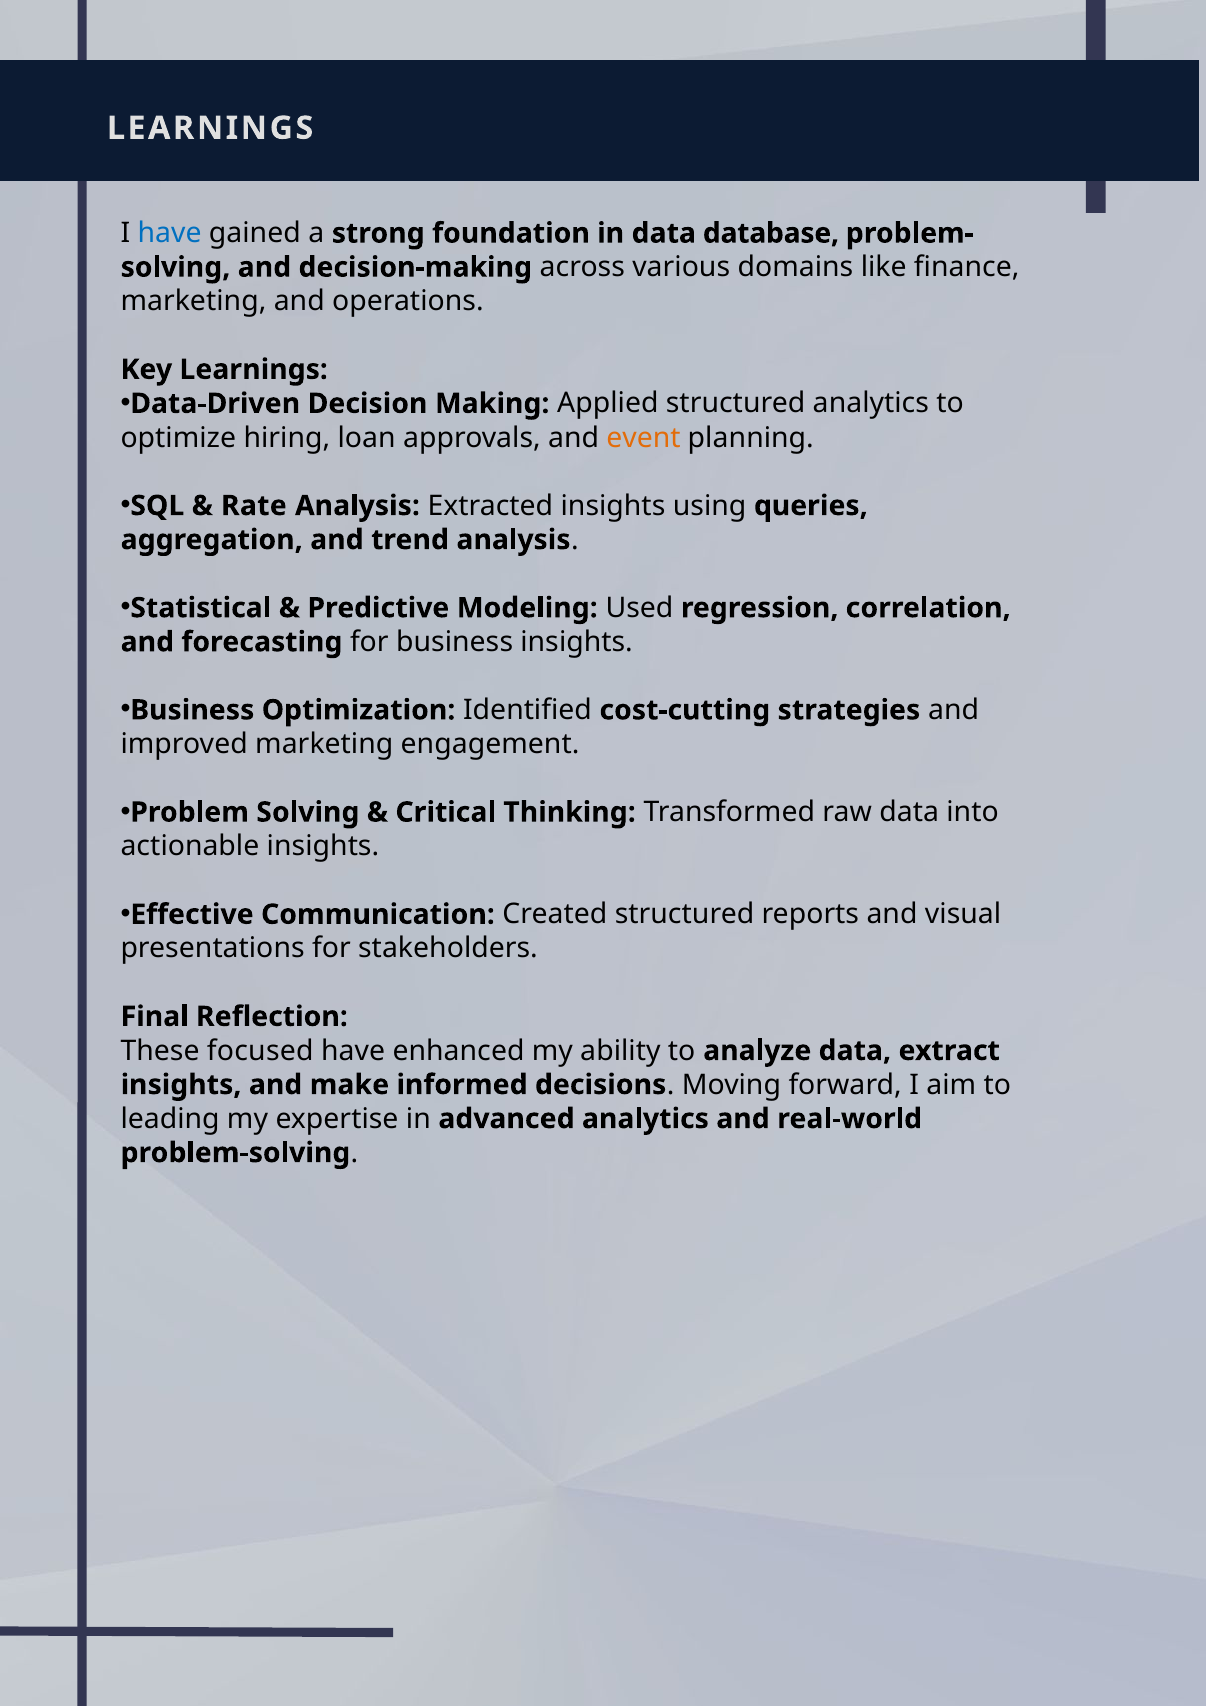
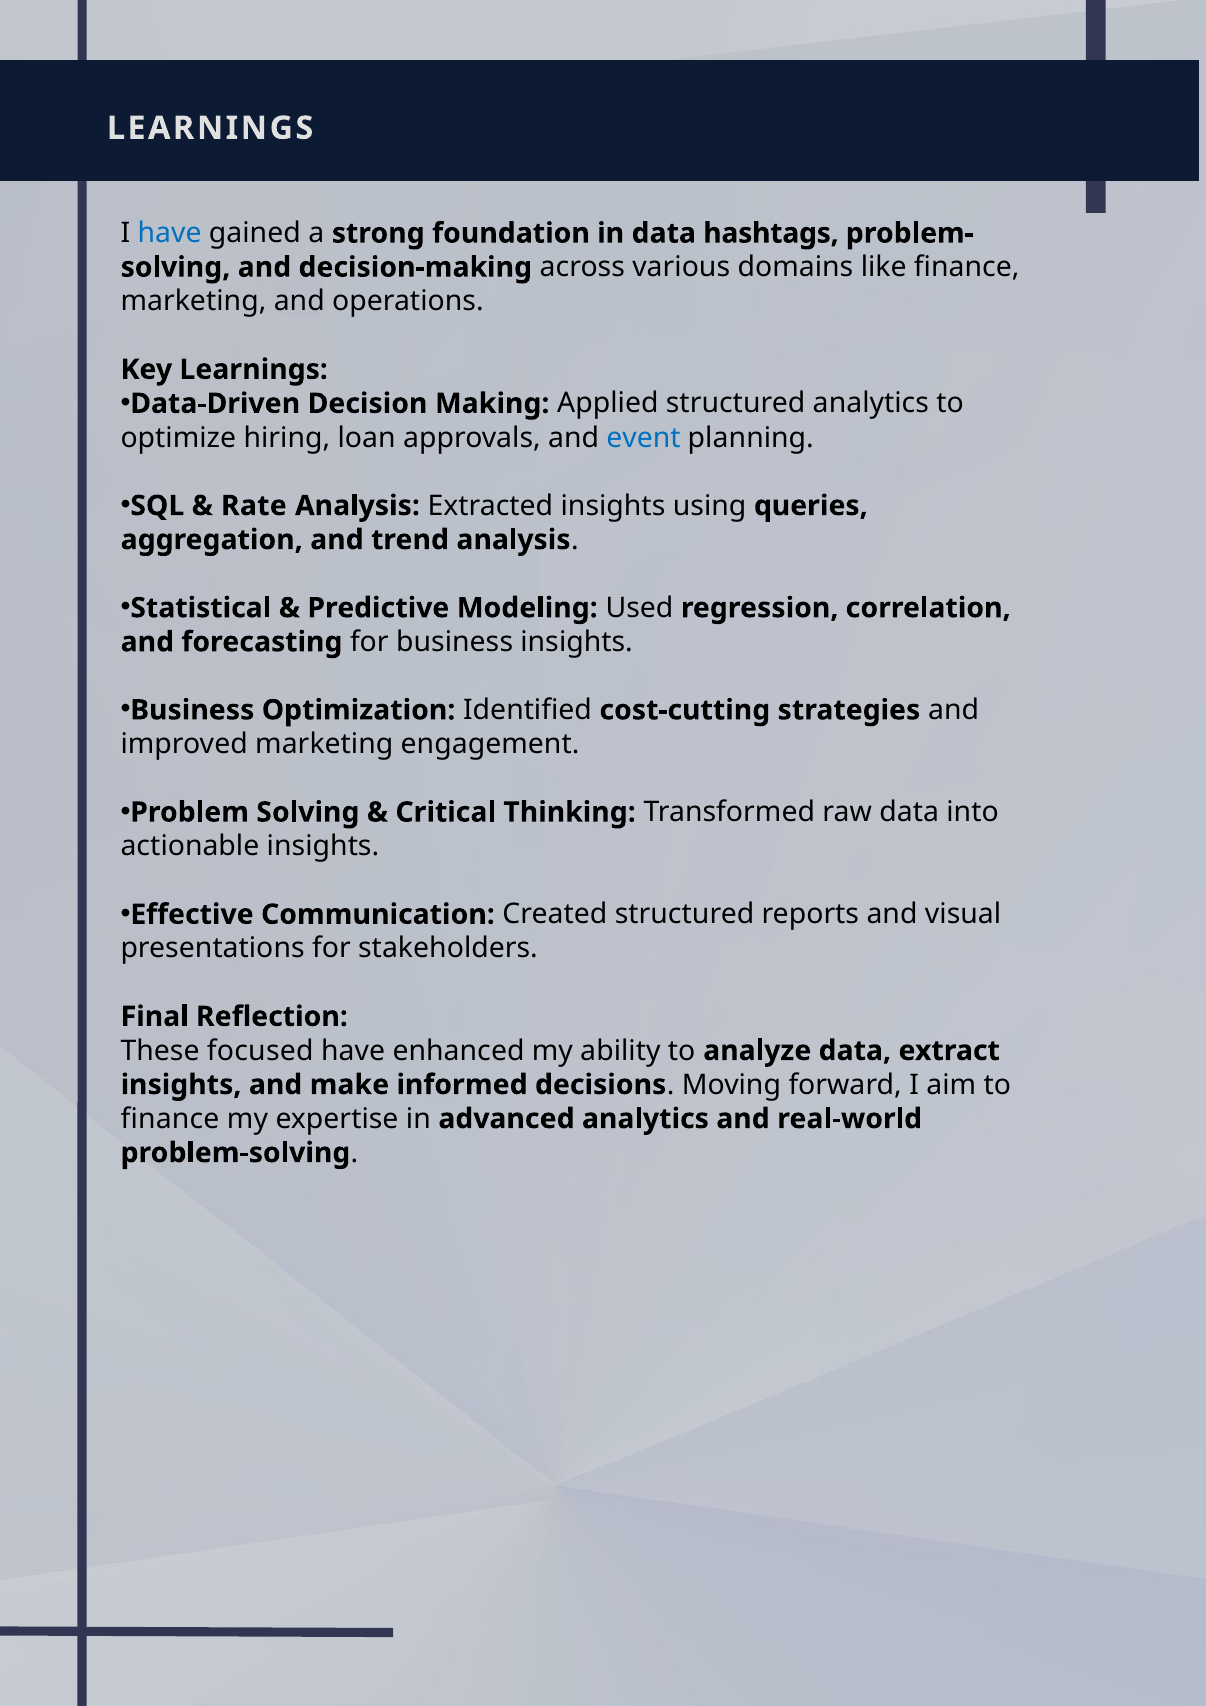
database: database -> hashtags (771, 233)
event colour: orange -> blue (644, 438)
leading: leading -> finance (170, 1119)
